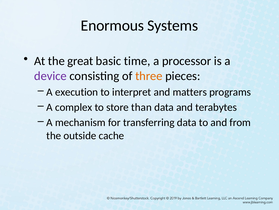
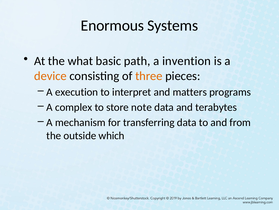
great: great -> what (80, 61)
time: time -> path (137, 61)
processor: processor -> invention (187, 61)
device colour: purple -> orange (50, 76)
than: than -> note (141, 107)
cache: cache -> which (111, 135)
